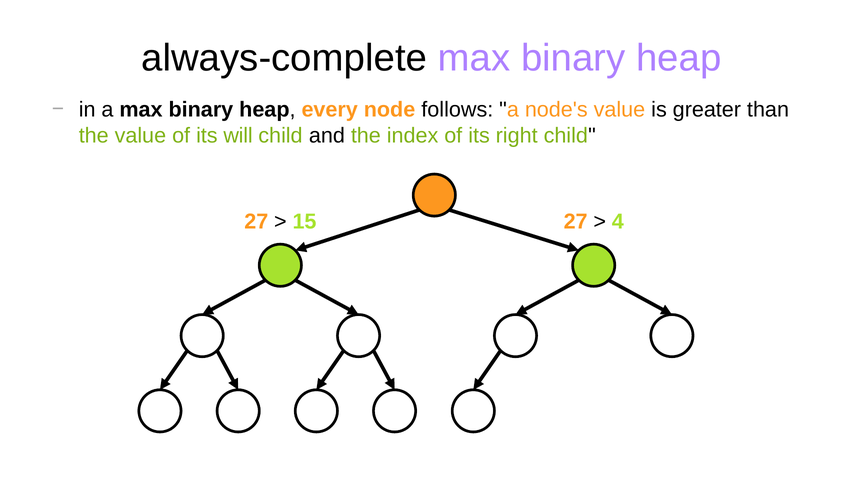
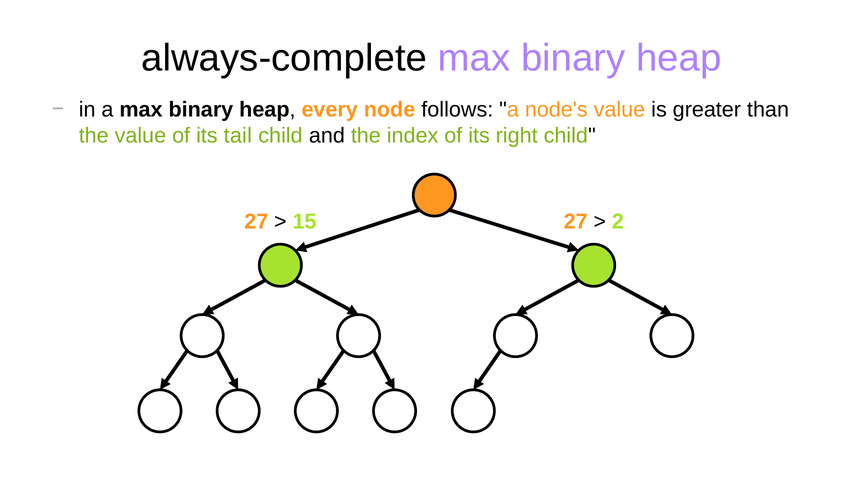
will: will -> tail (238, 136)
4: 4 -> 2 (618, 222)
